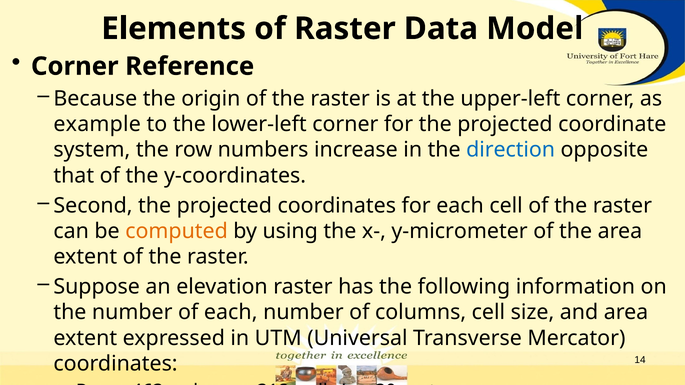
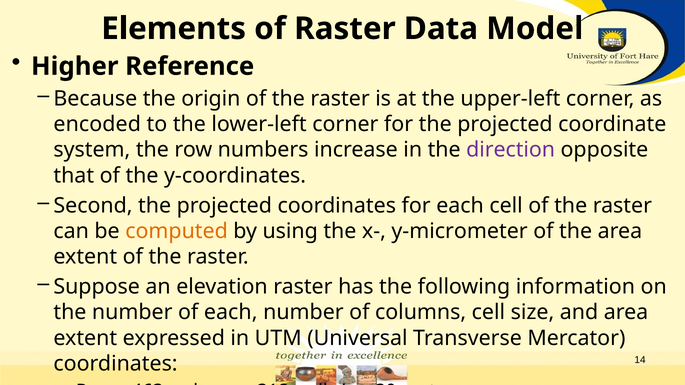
Corner: Corner -> Higher (75, 66)
example: example -> encoded (97, 124)
direction colour: blue -> purple (511, 150)
